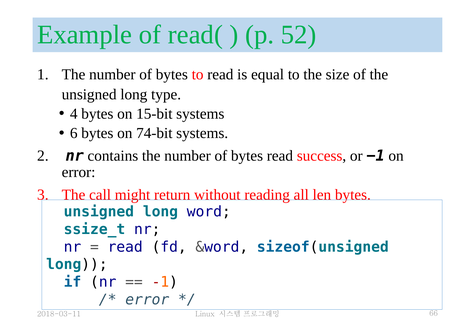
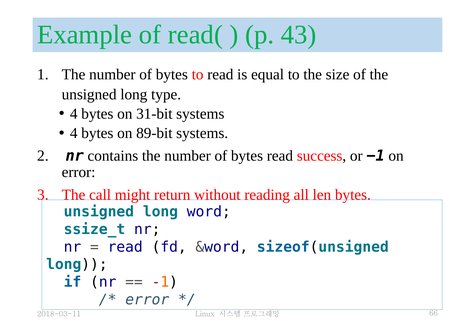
52: 52 -> 43 (299, 35)
15-bit: 15-bit -> 31-bit (154, 114)
6: 6 -> 4 (74, 133)
74-bit: 74-bit -> 89-bit (154, 133)
